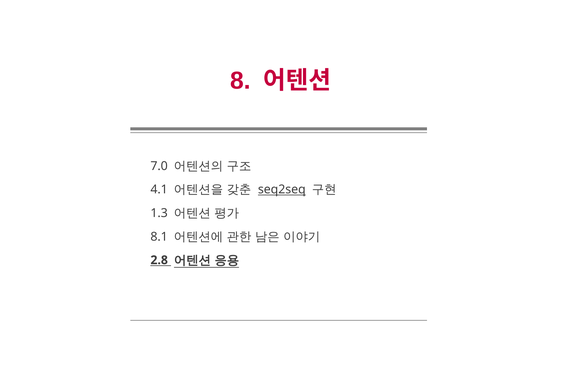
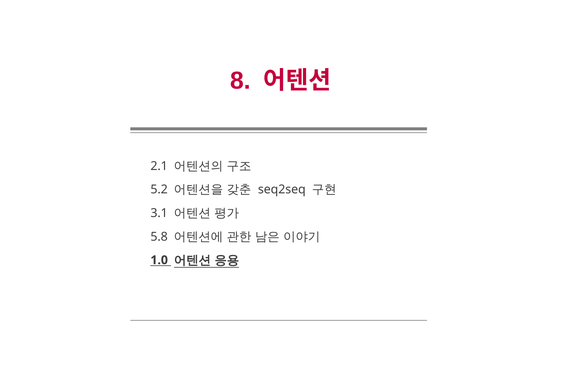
7.0: 7.0 -> 2.1 (159, 166)
4.1: 4.1 -> 5.2 (159, 190)
seq2seq underline: present -> none (282, 190)
1.3: 1.3 -> 3.1 (159, 213)
8.1: 8.1 -> 5.8 (159, 237)
2.8: 2.8 -> 1.0 (159, 260)
